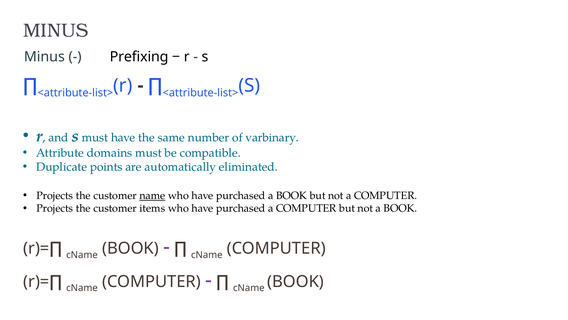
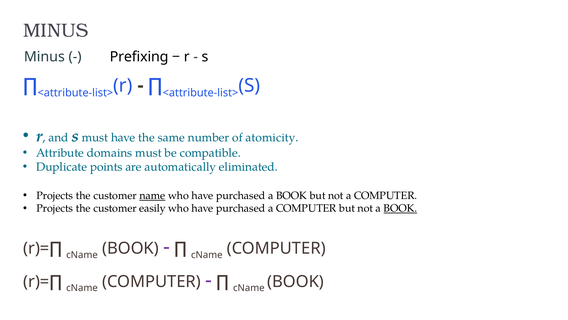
varbinary: varbinary -> atomicity (272, 137)
items: items -> easily (152, 208)
BOOK underline: none -> present (400, 208)
